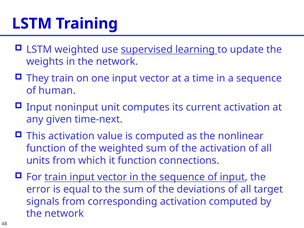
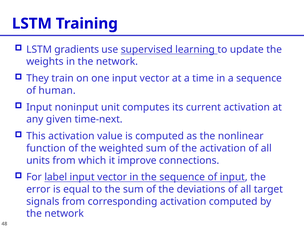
LSTM weighted: weighted -> gradients (77, 49)
it function: function -> improve (137, 160)
For train: train -> label (56, 177)
